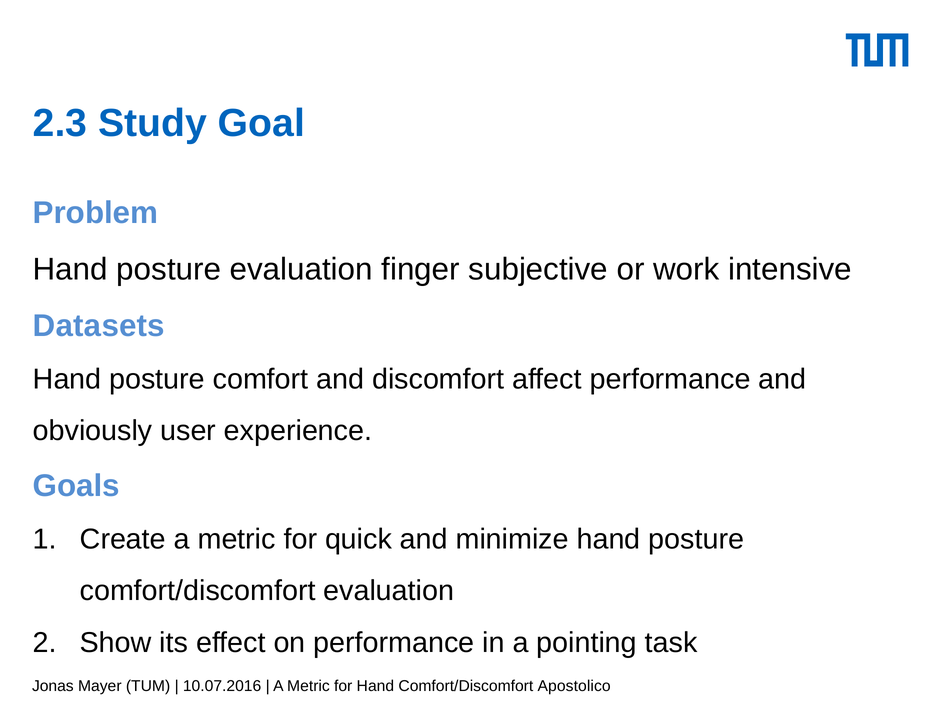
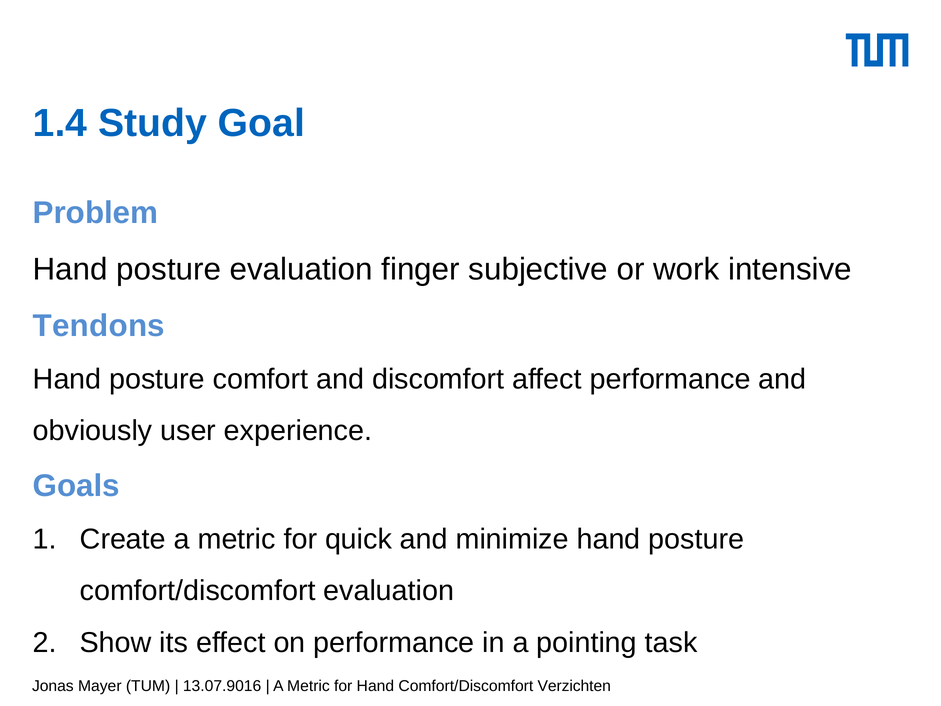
2.3: 2.3 -> 1.4 (60, 123)
Datasets: Datasets -> Tendons (99, 326)
10.07.2016: 10.07.2016 -> 13.07.9016 (222, 686)
Apostolico: Apostolico -> Verzichten (574, 686)
